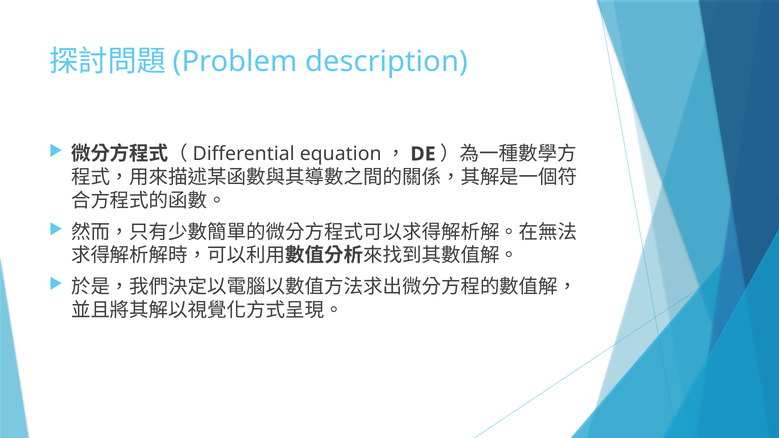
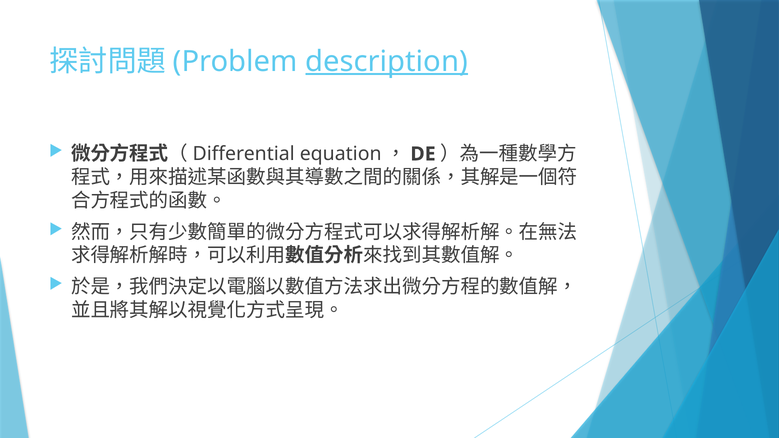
description underline: none -> present (387, 61)
